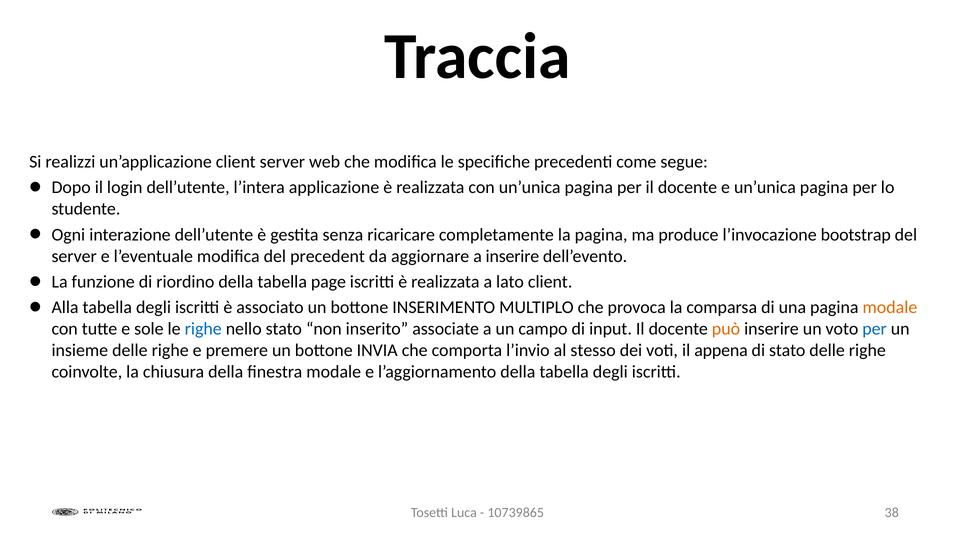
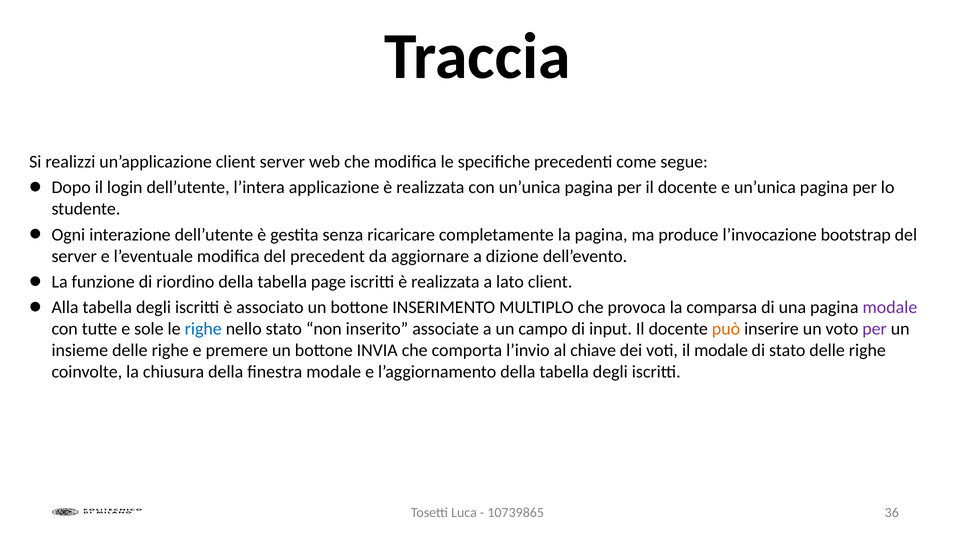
a inserire: inserire -> dizione (512, 256)
modale colour: orange -> purple (890, 308)
per colour: blue -> purple (875, 329)
stesso: stesso -> chiave (593, 351)
il appena: appena -> modale (721, 351)
38: 38 -> 36 (892, 513)
